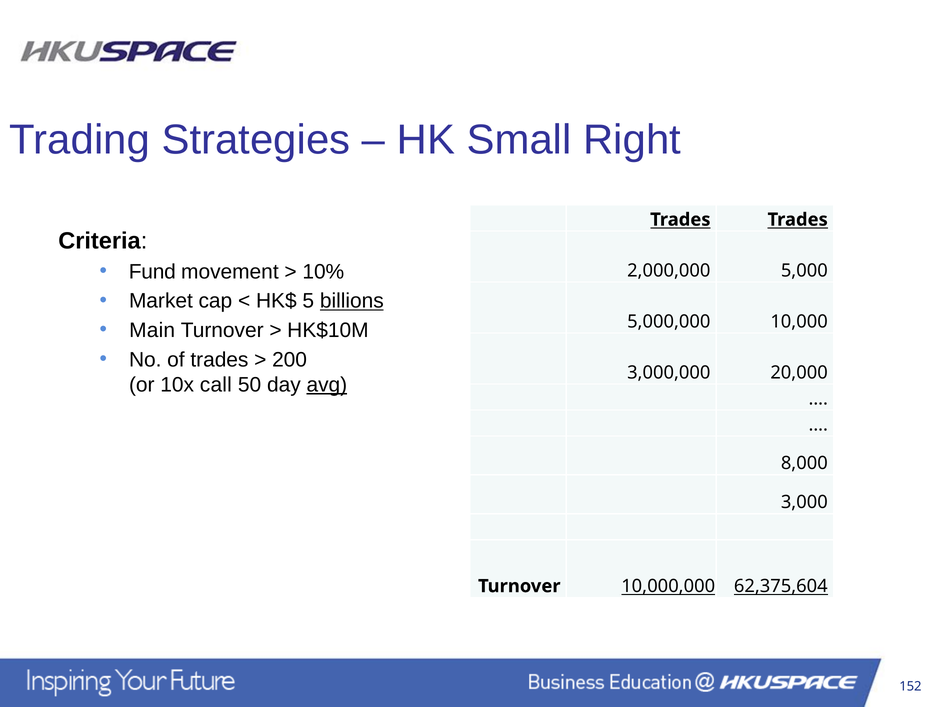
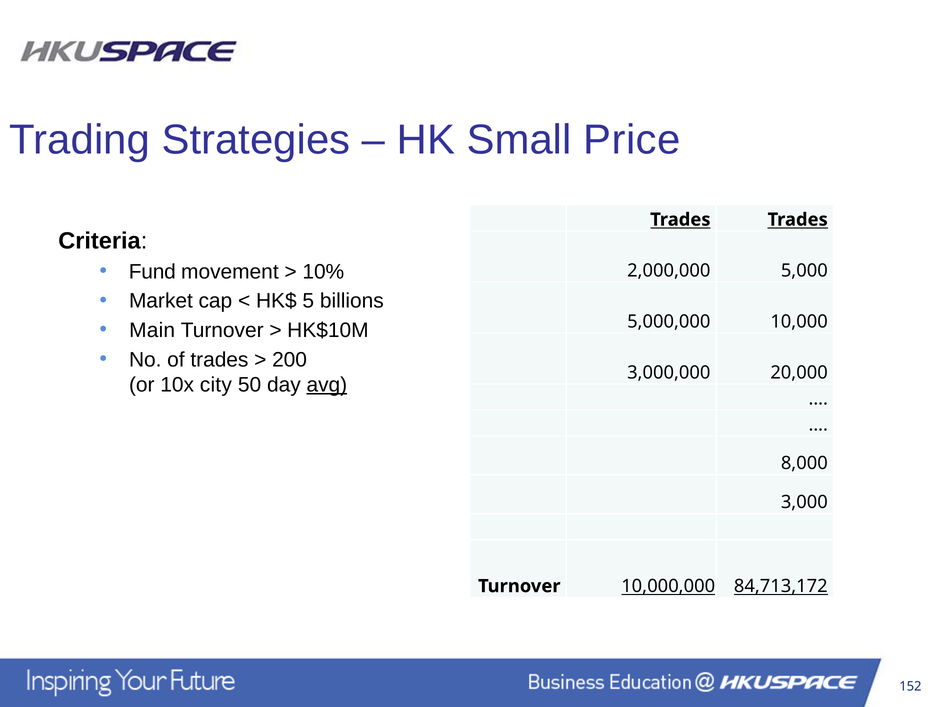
Right: Right -> Price (632, 140)
billions underline: present -> none (352, 301)
call: call -> city (216, 385)
62,375,604: 62,375,604 -> 84,713,172 (781, 586)
